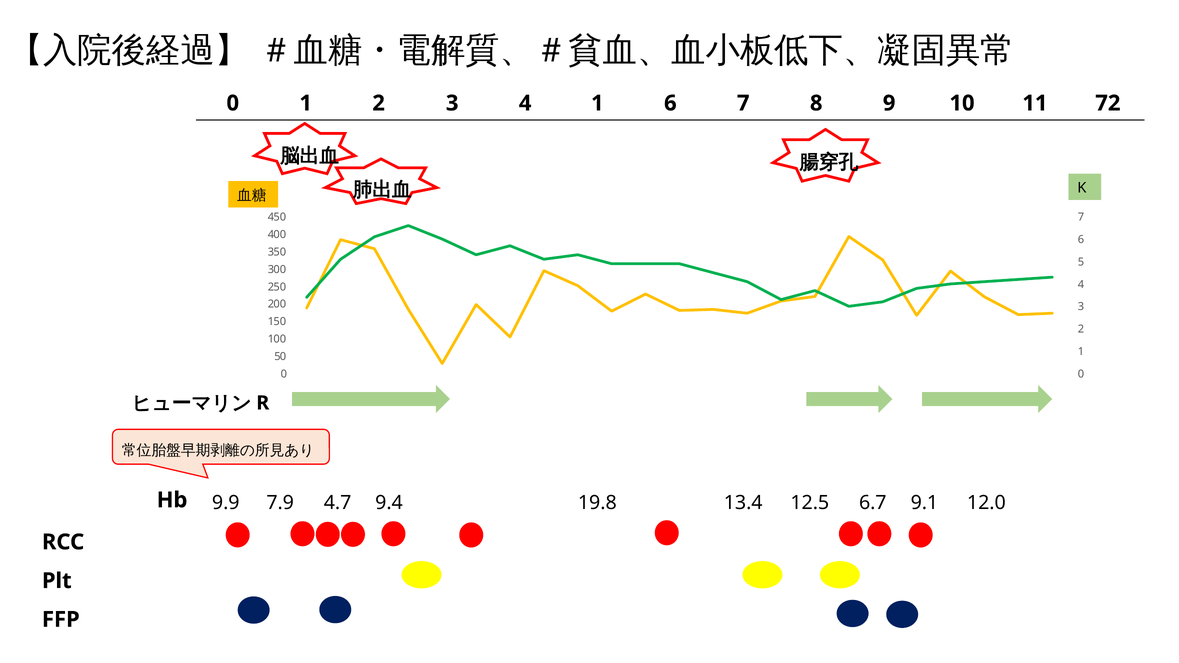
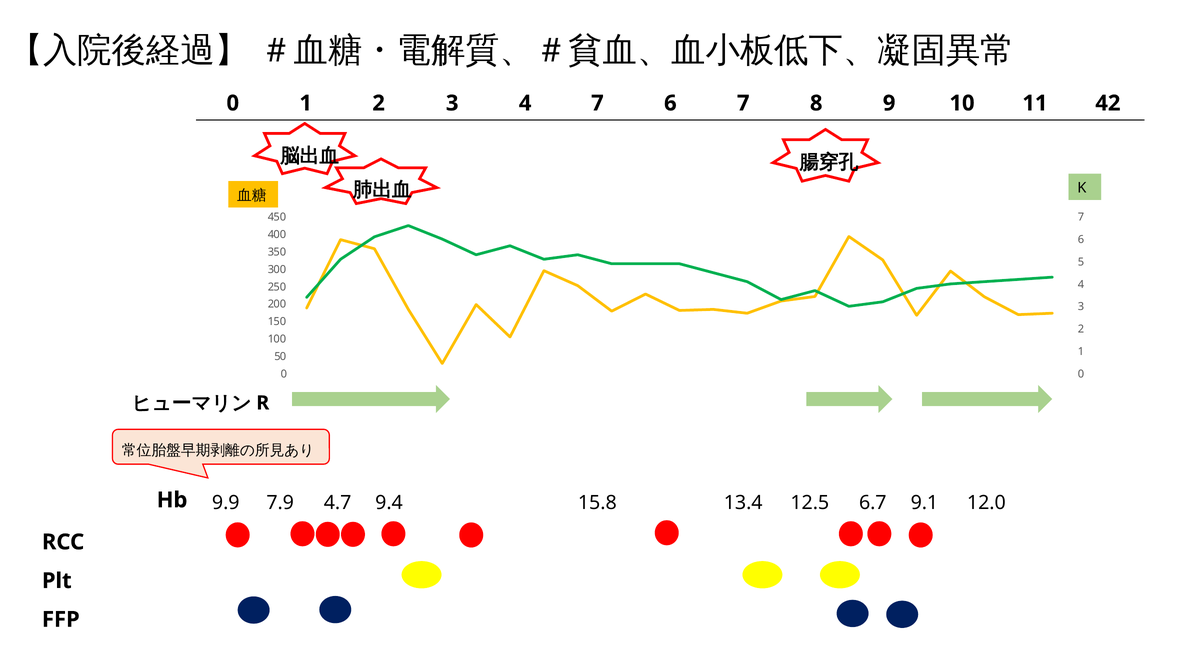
4 1: 1 -> 7 (597, 103)
72: 72 -> 42 (1108, 103)
19.8: 19.8 -> 15.8 (597, 503)
